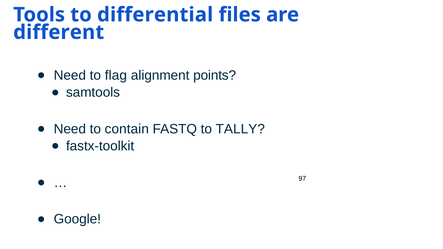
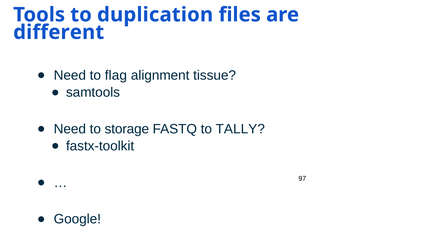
differential: differential -> duplication (155, 15)
points: points -> tissue (215, 75)
contain: contain -> storage (127, 129)
